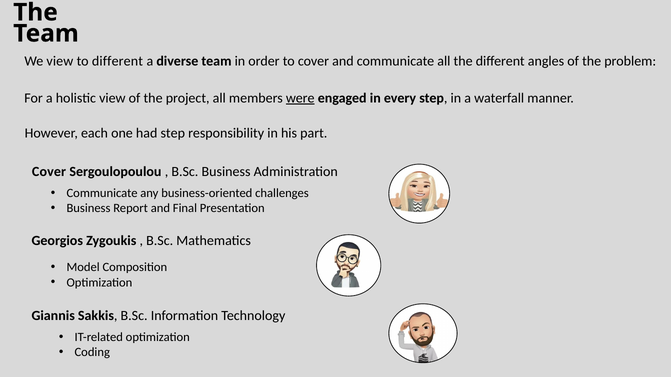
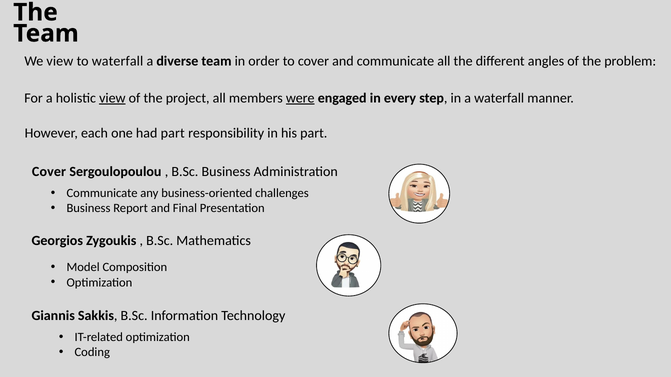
to different: different -> waterfall (118, 61)
view underline: none -> present (112, 98)
had step: step -> part (173, 134)
